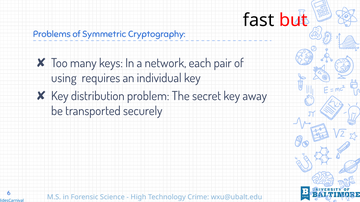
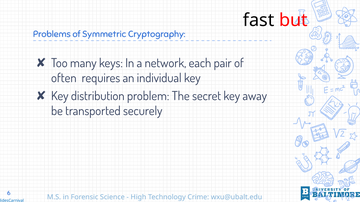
using: using -> often (64, 78)
